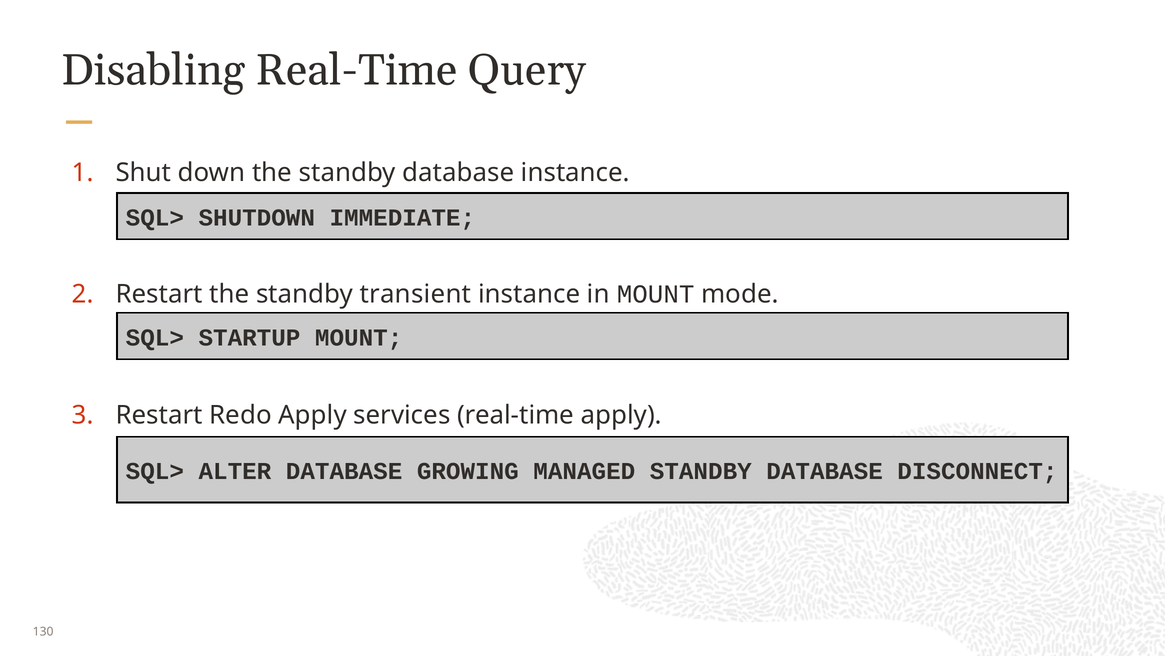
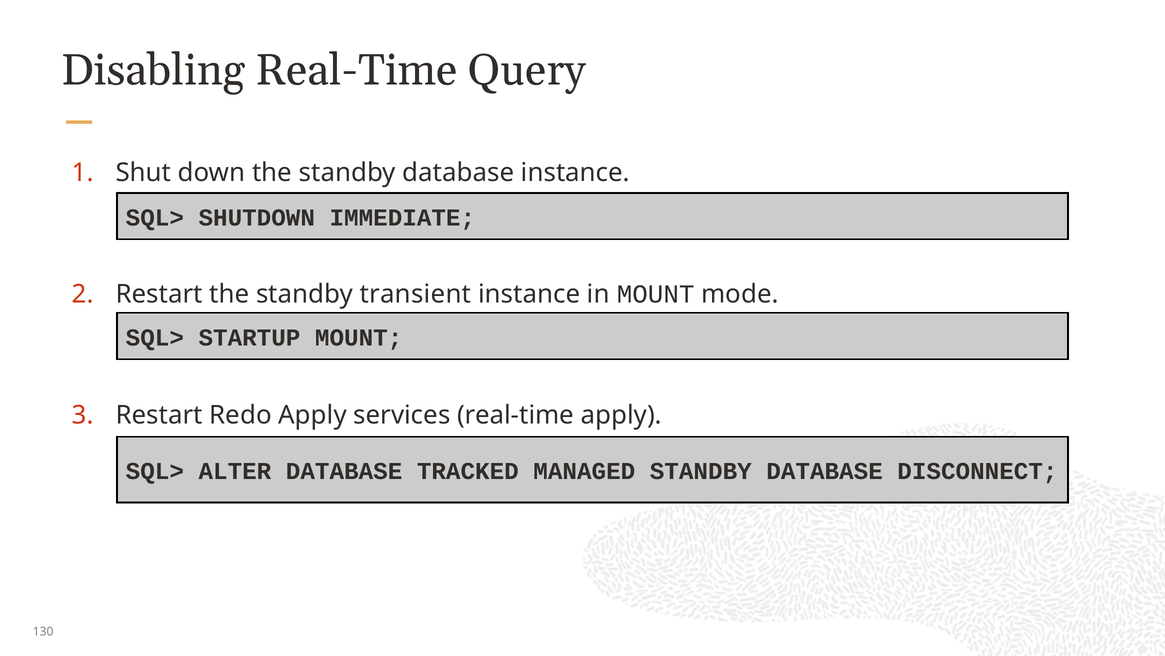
GROWING: GROWING -> TRACKED (468, 471)
